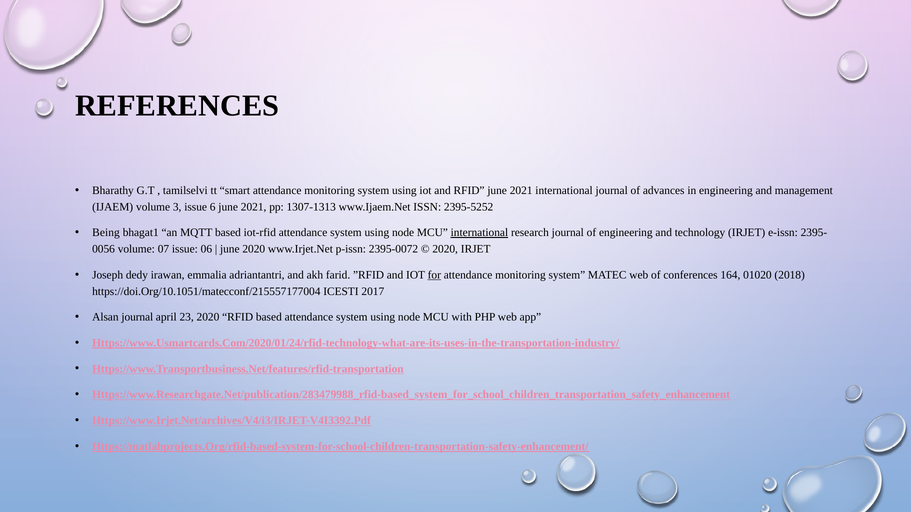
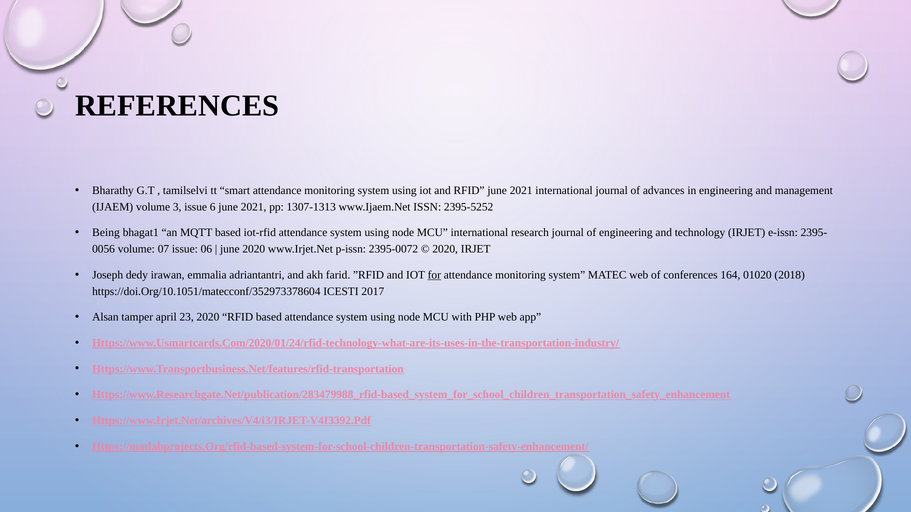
international underline: present -> none (479, 233)
https://doi.Org/10.1051/matecconf/215557177004: https://doi.Org/10.1051/matecconf/215557177004 -> https://doi.Org/10.1051/matecconf/352973378604 (206, 292)
Alsan journal: journal -> tamper (137, 317)
